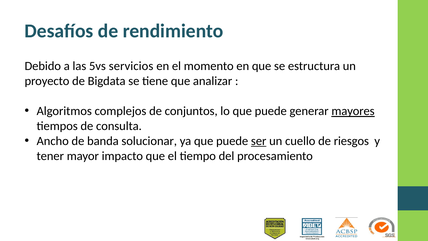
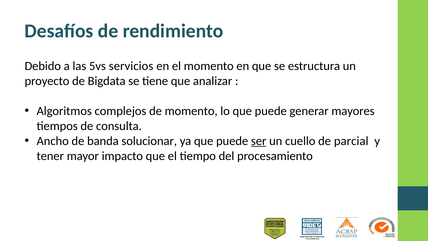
de conjuntos: conjuntos -> momento (191, 111)
mayores underline: present -> none (353, 111)
riesgos: riesgos -> parcial (351, 141)
